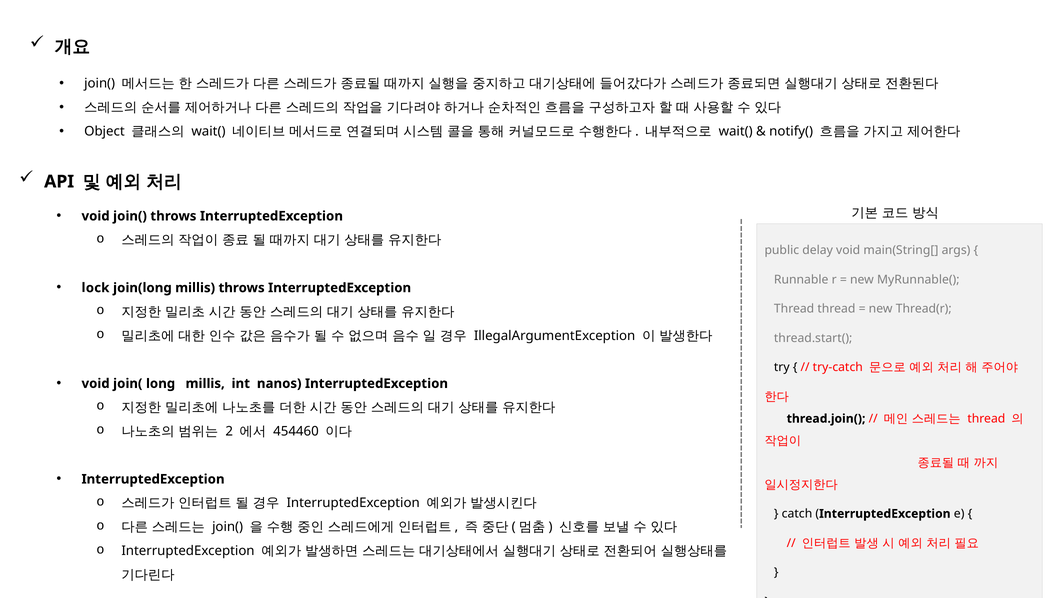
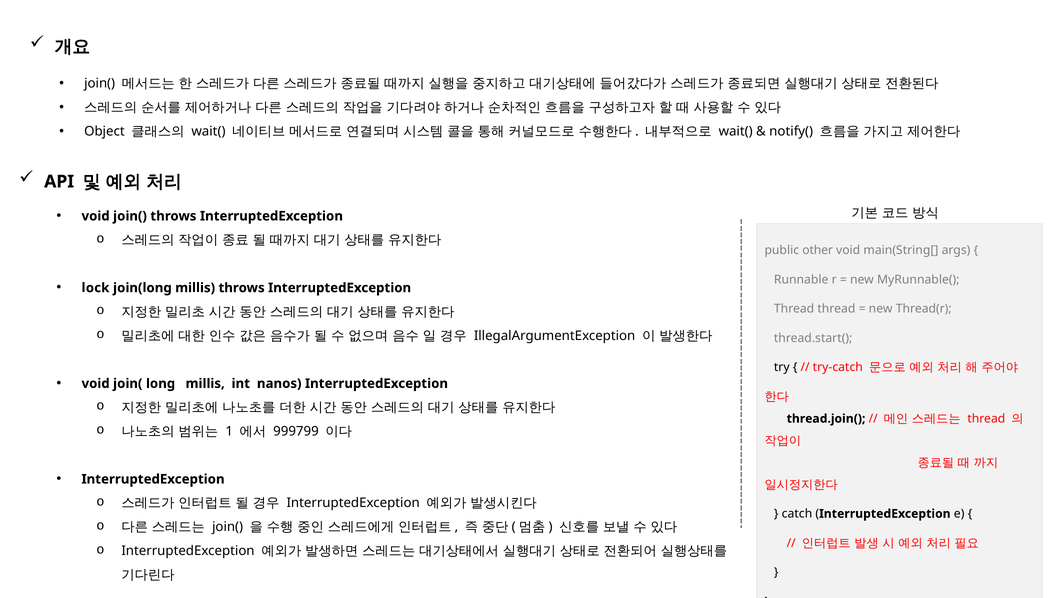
delay: delay -> other (818, 250)
2: 2 -> 1 (229, 431)
454460: 454460 -> 999799 (296, 431)
